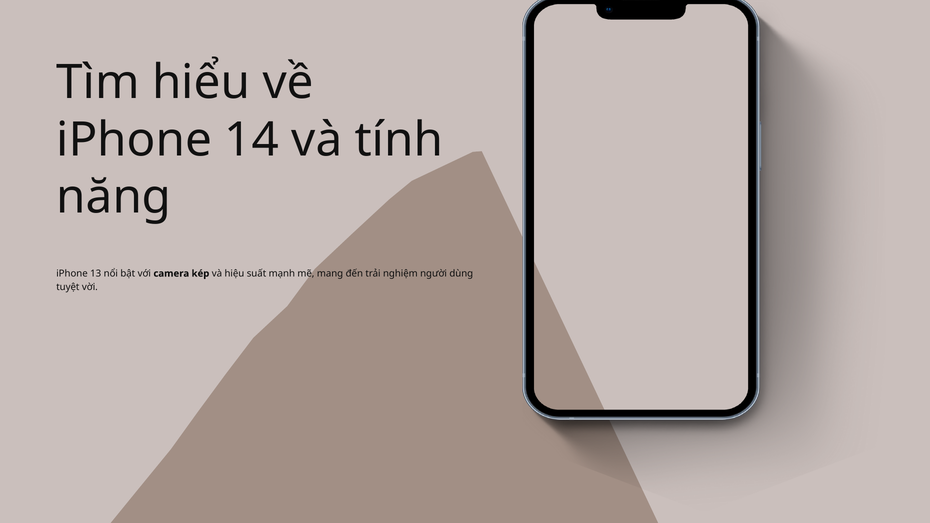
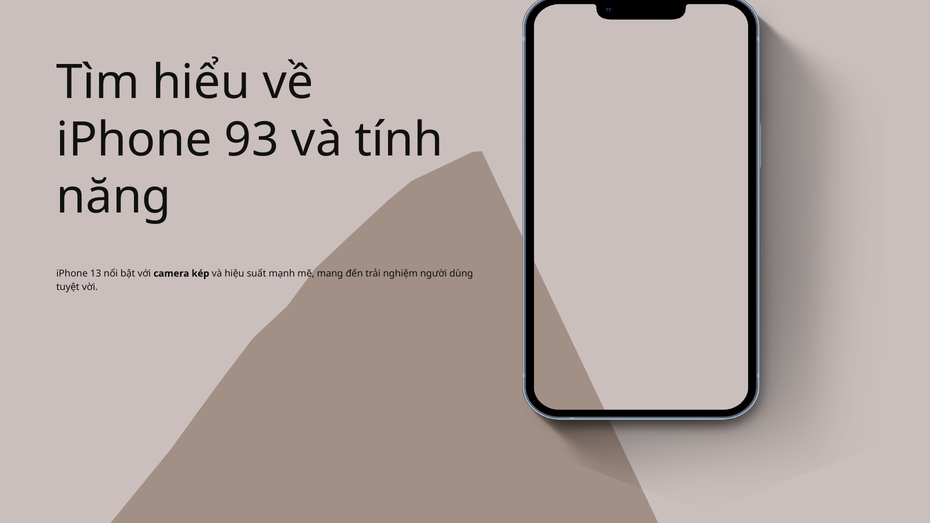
14: 14 -> 93 (252, 140)
